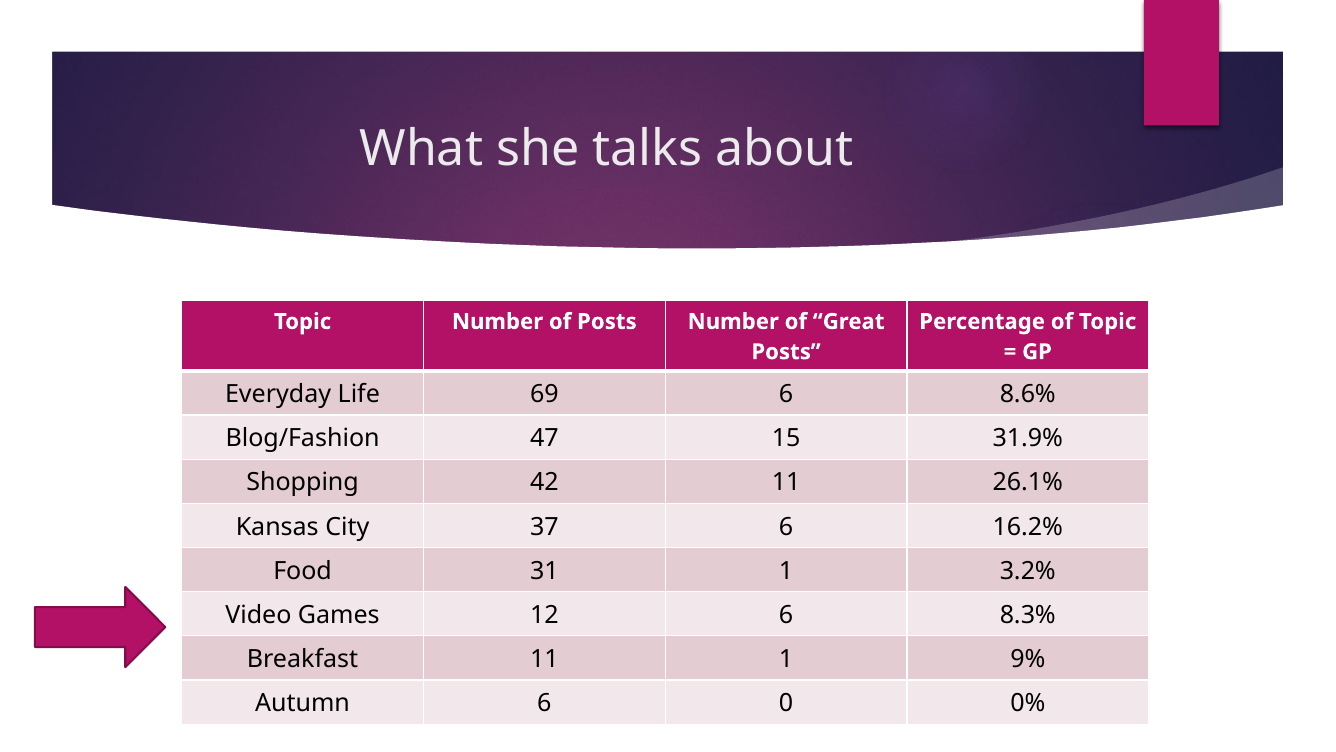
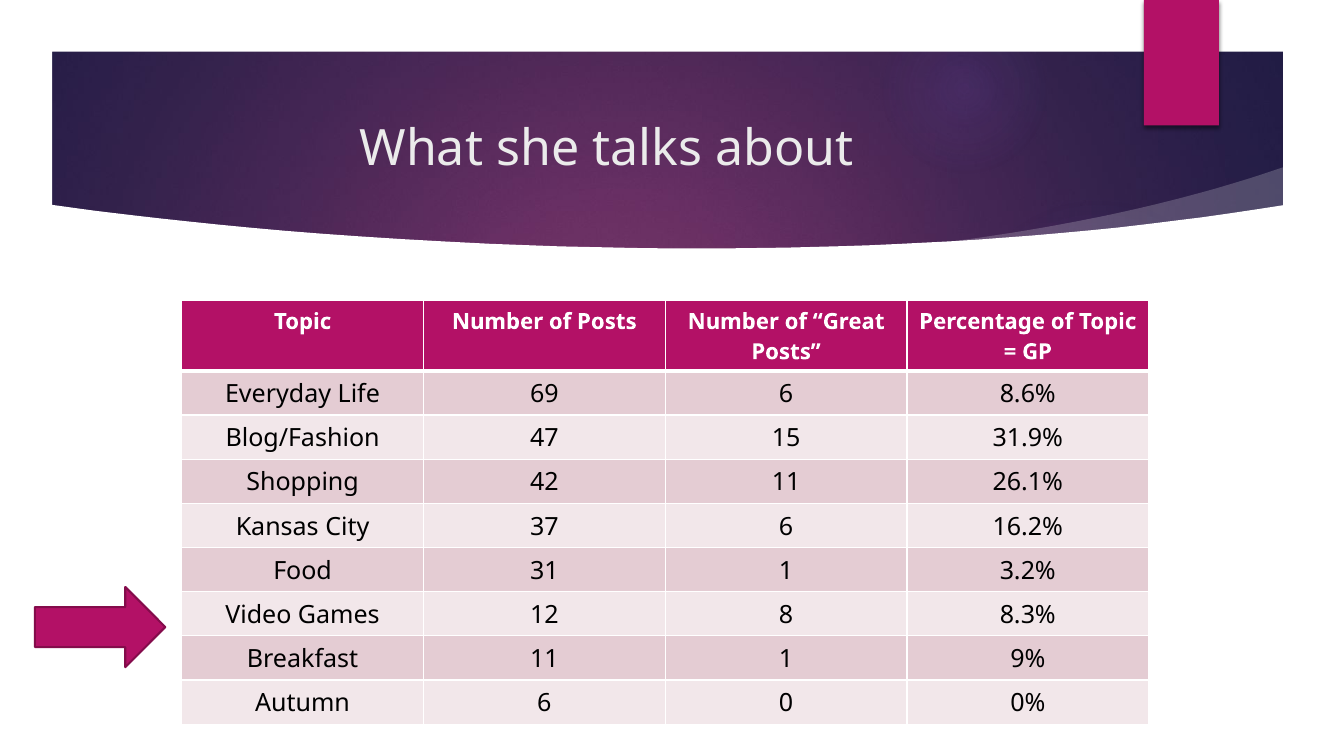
12 6: 6 -> 8 (786, 615)
